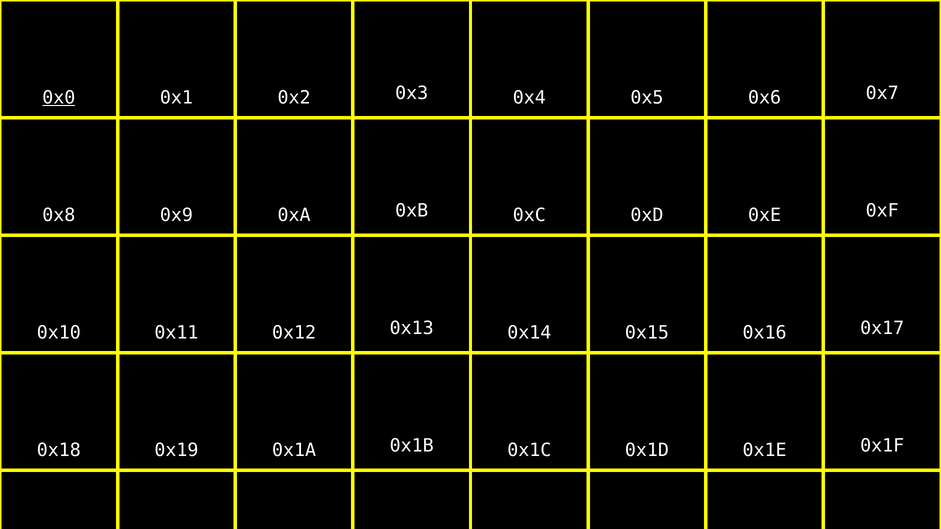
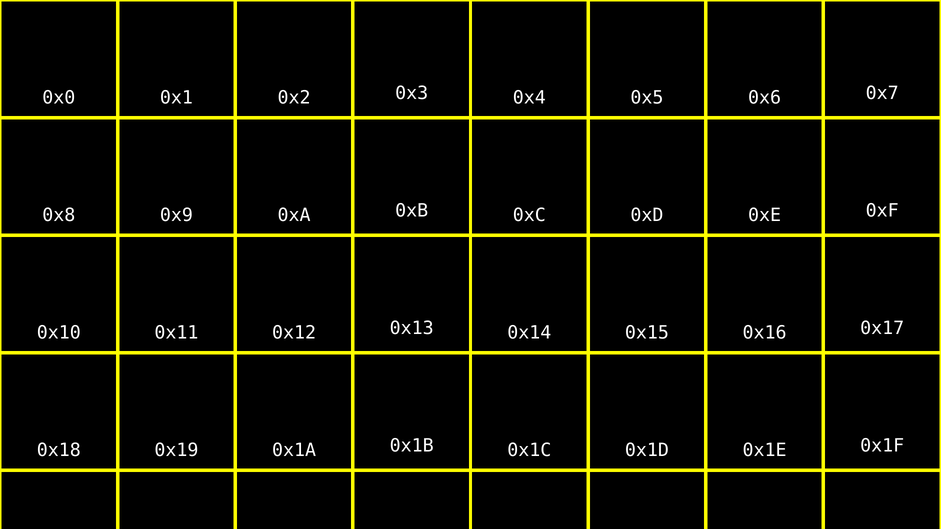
0x0 underline: present -> none (59, 98)
